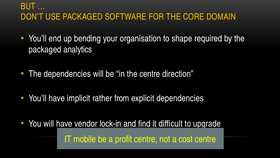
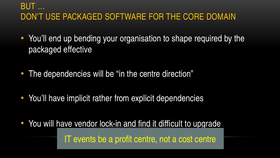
analytics: analytics -> effective (78, 49)
mobile: mobile -> events (85, 139)
